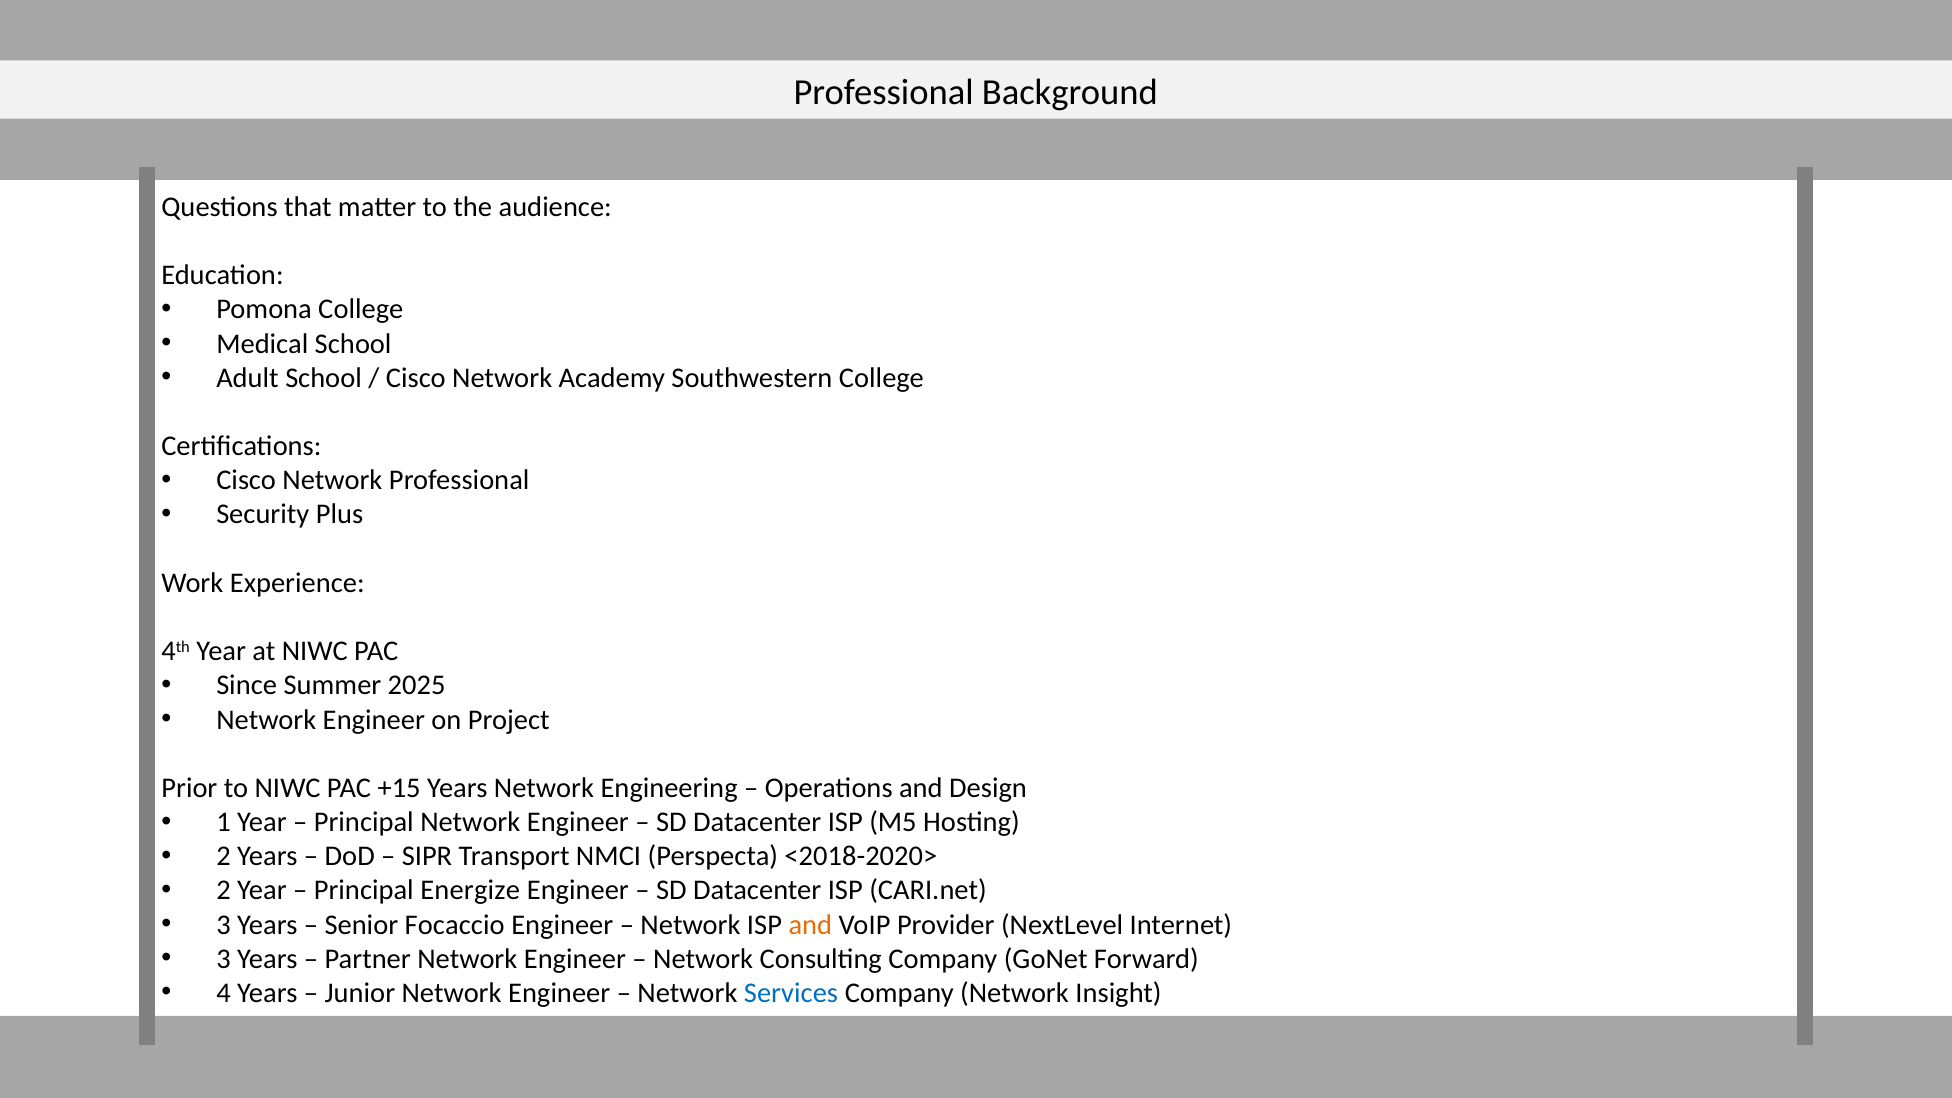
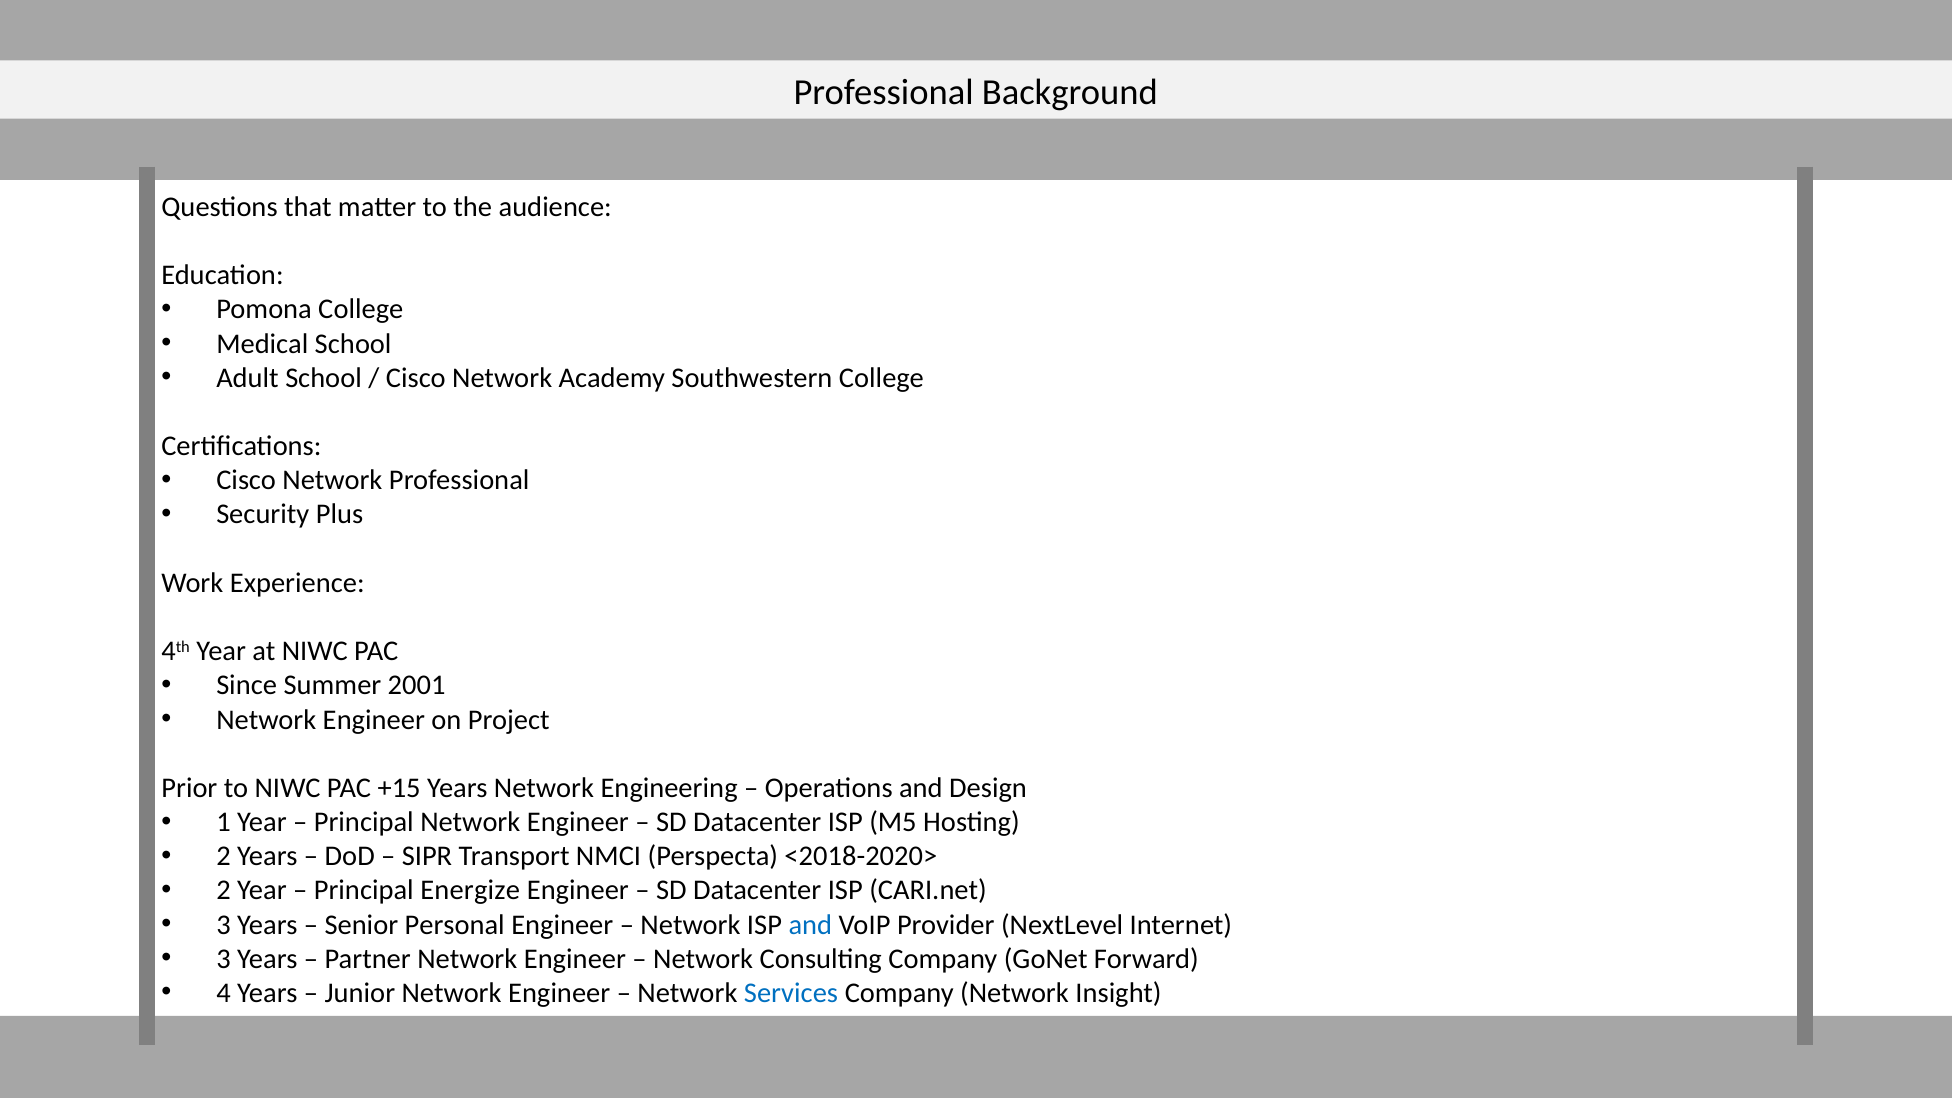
2025: 2025 -> 2001 (417, 685)
Focaccio: Focaccio -> Personal (455, 925)
and colour: orange -> blue (810, 925)
